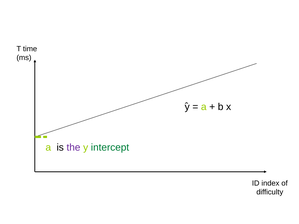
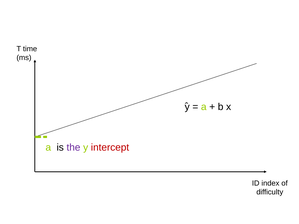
intercept colour: green -> red (110, 148)
